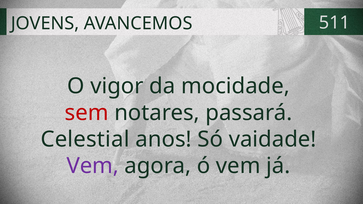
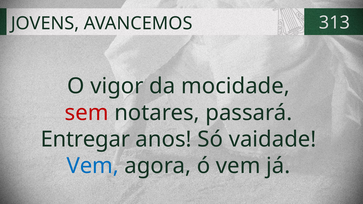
511: 511 -> 313 (334, 23)
Celestial: Celestial -> Entregar (85, 139)
Vem colour: purple -> blue (93, 166)
